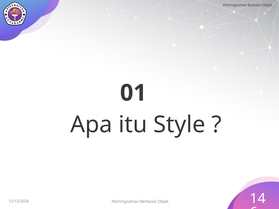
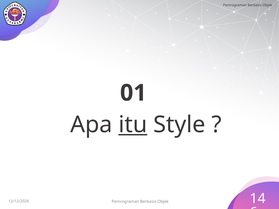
itu underline: none -> present (133, 125)
